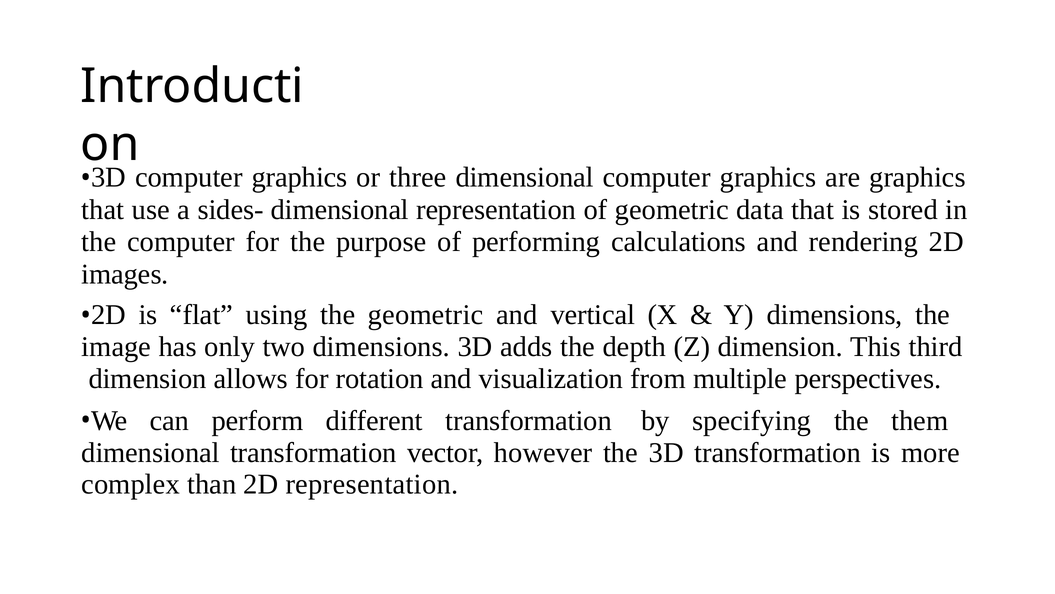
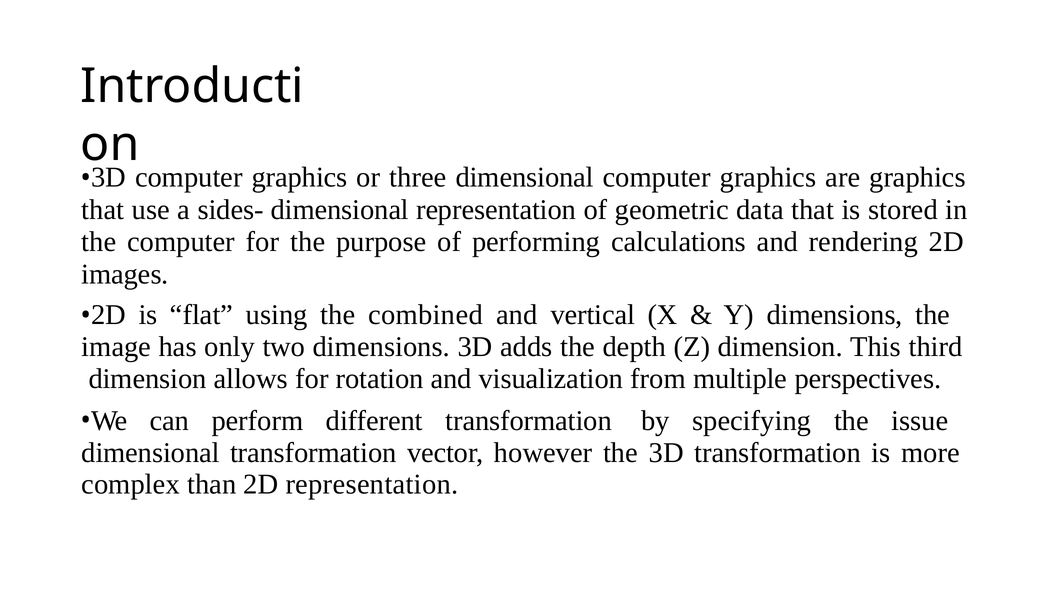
the geometric: geometric -> combined (426, 315)
them: them -> issue (920, 420)
